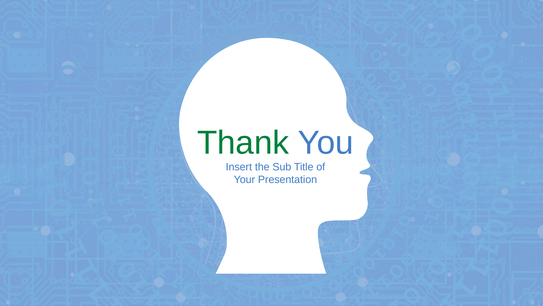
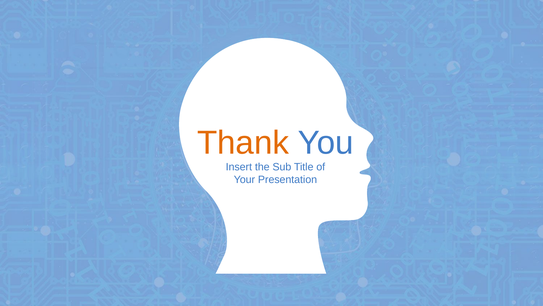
Thank colour: green -> orange (243, 142)
